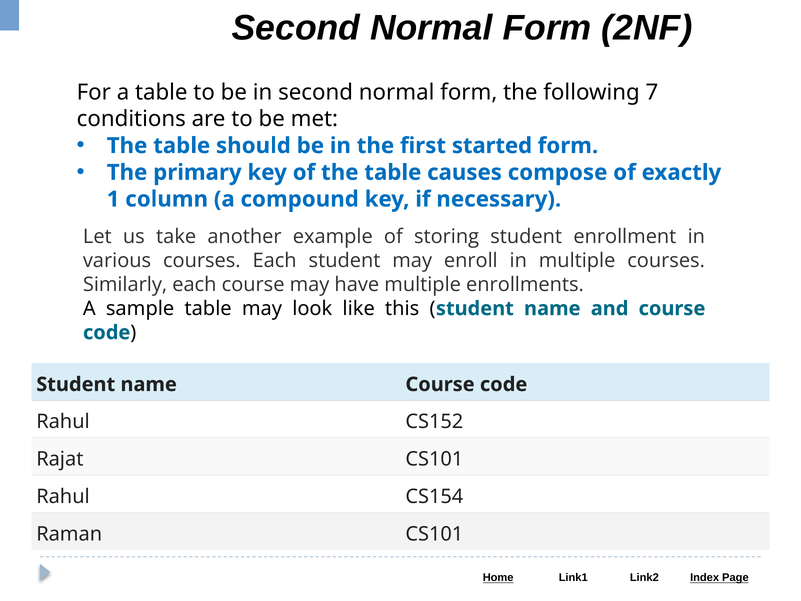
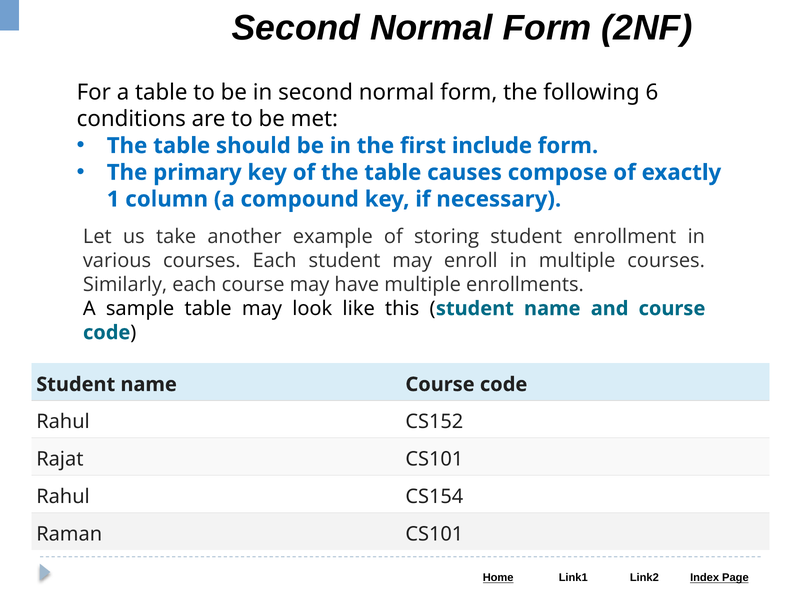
7: 7 -> 6 (652, 92)
started: started -> include (492, 146)
